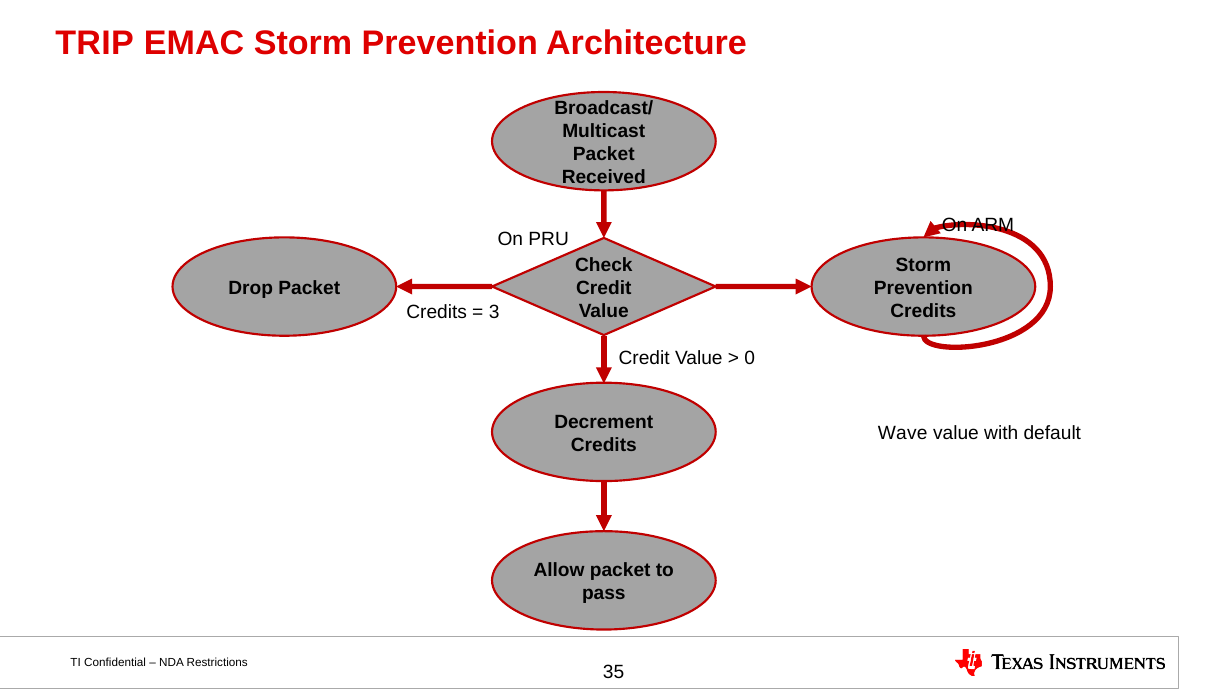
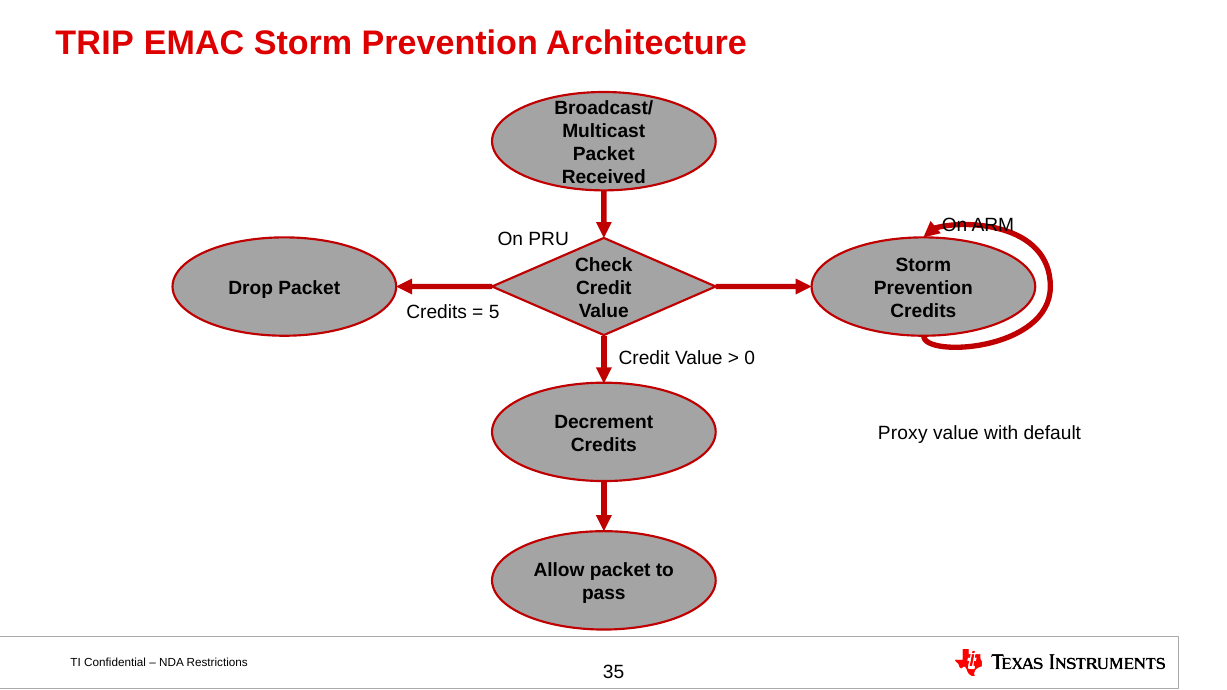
3: 3 -> 5 (494, 313)
Wave: Wave -> Proxy (903, 433)
